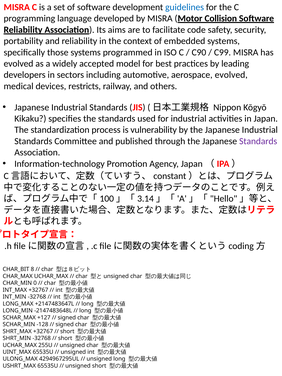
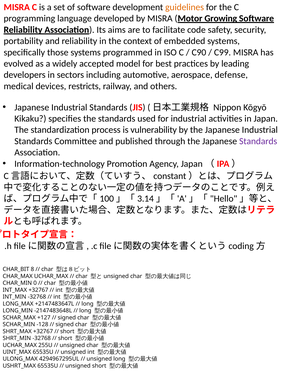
guidelines colour: blue -> orange (185, 7)
Collision: Collision -> Growing (221, 18)
aerospace evolved: evolved -> defense (231, 75)
